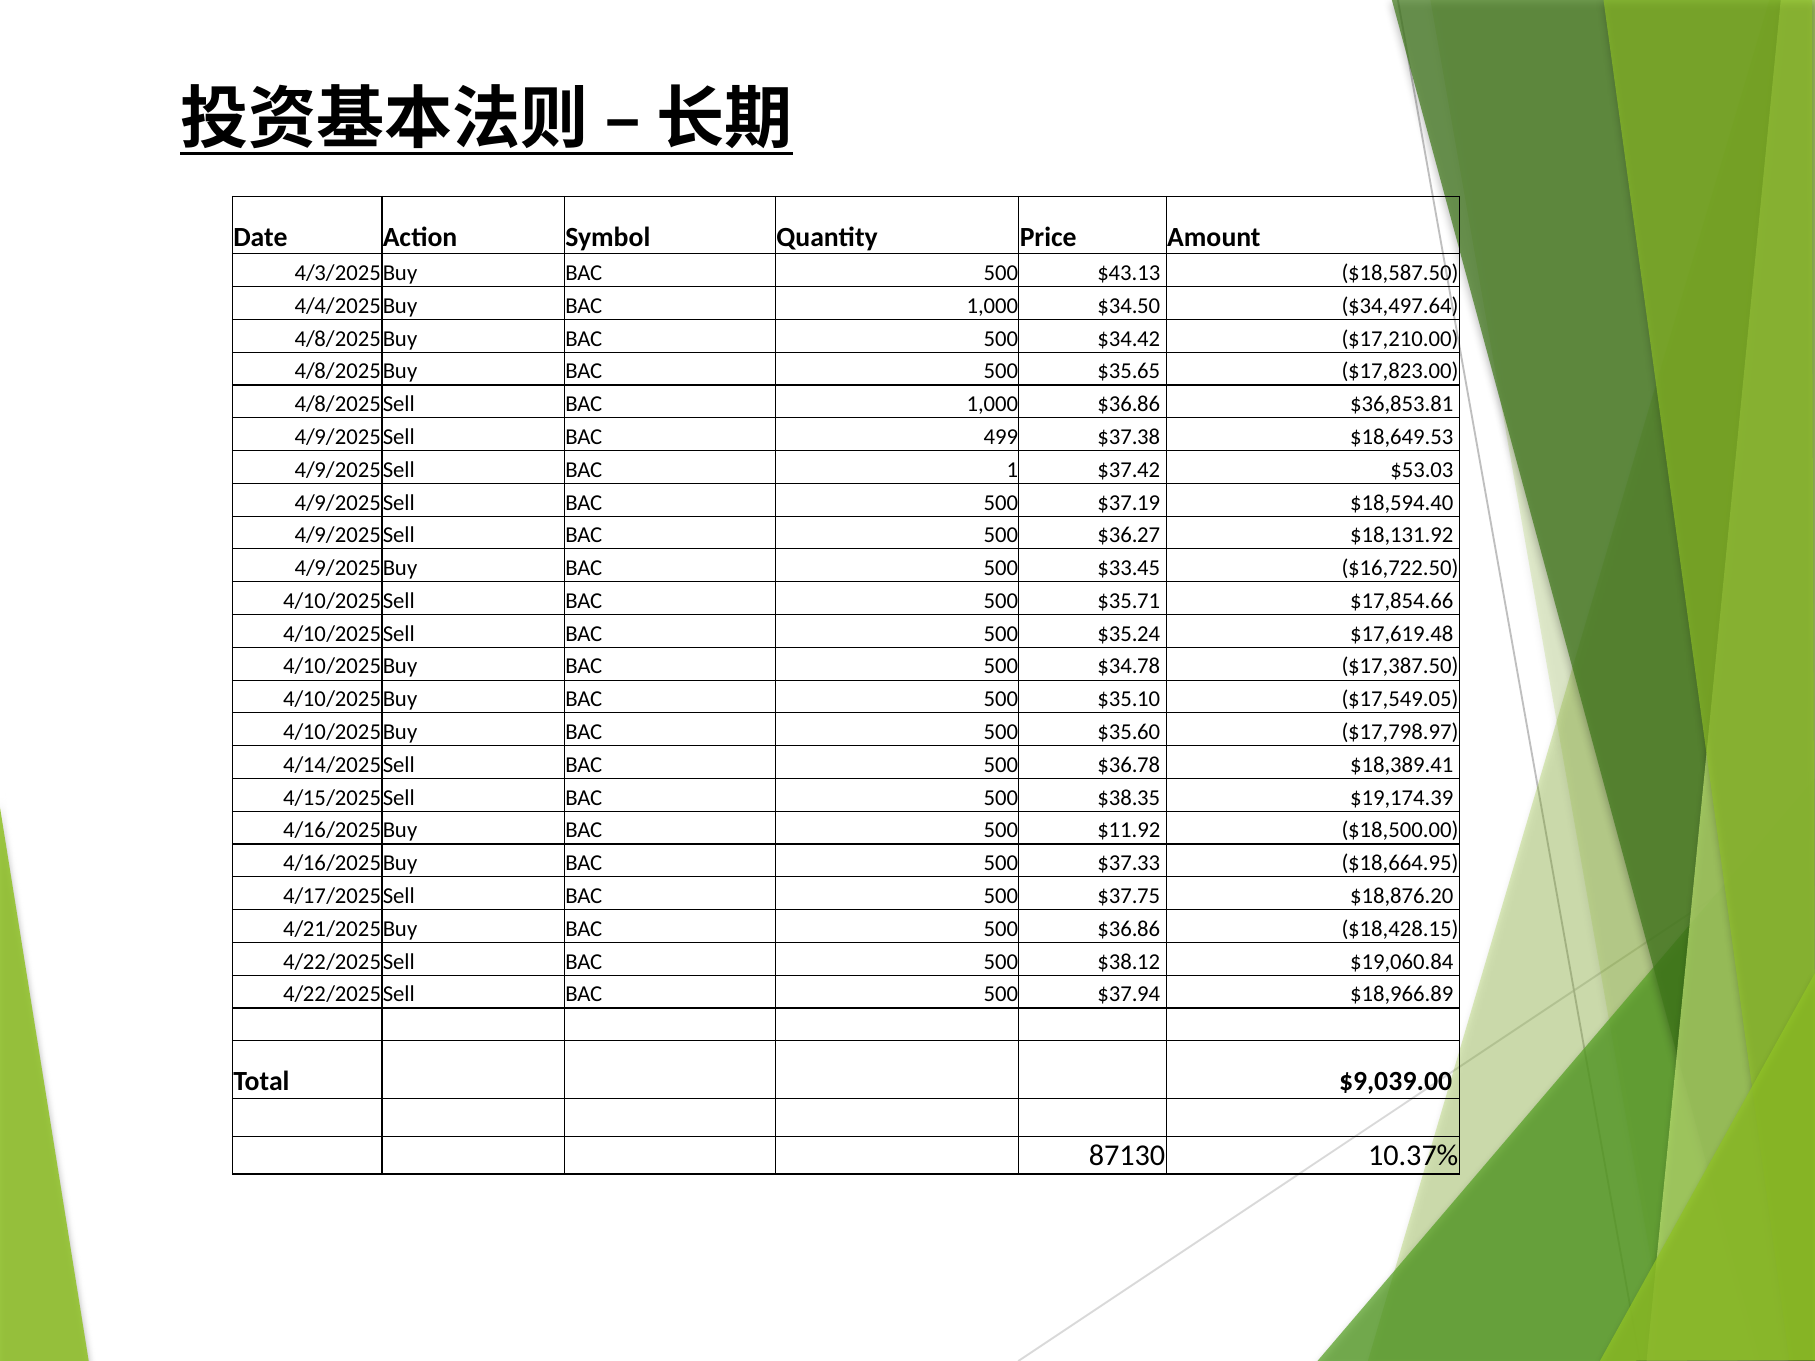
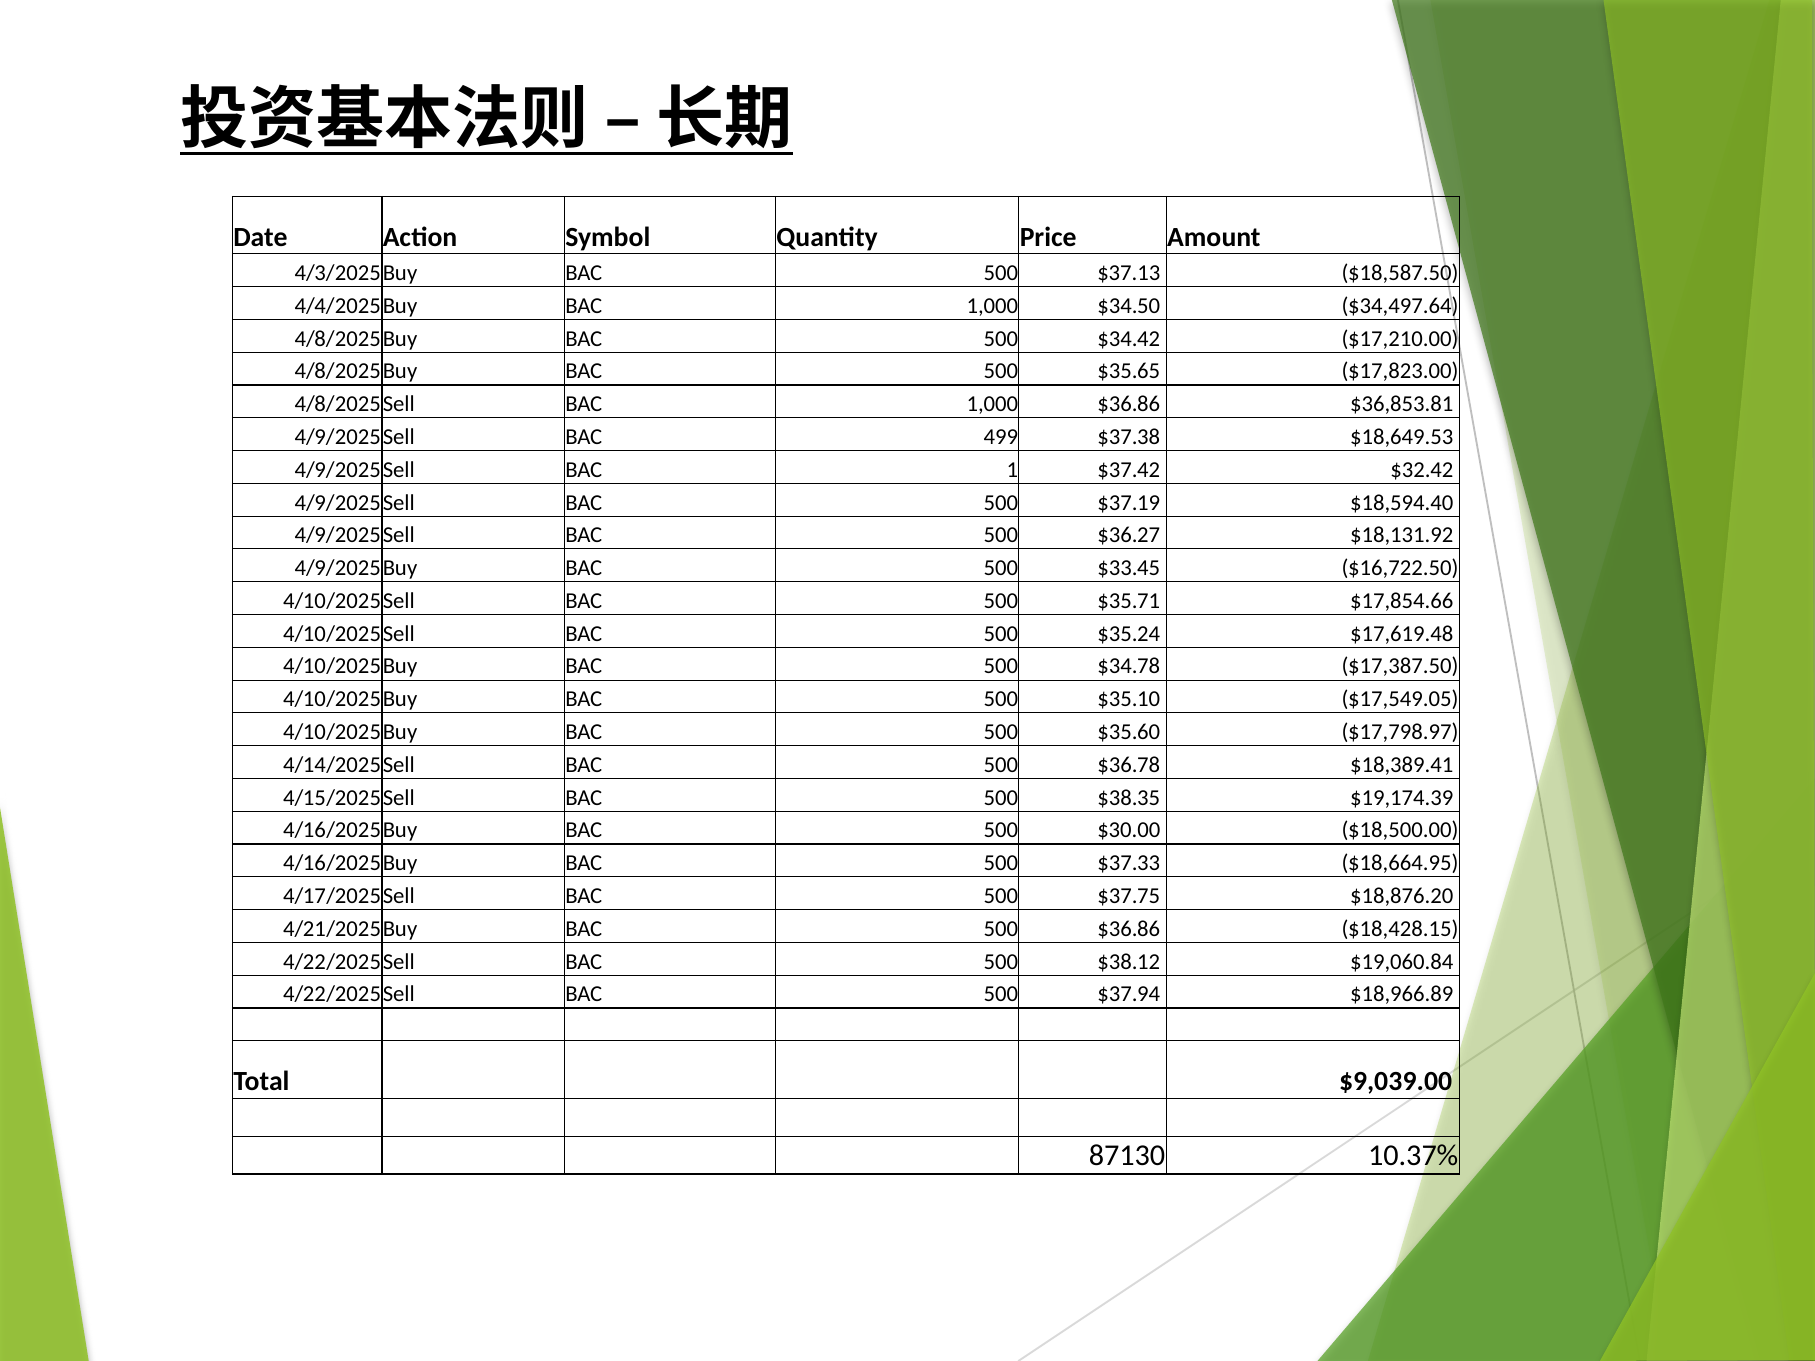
$43.13: $43.13 -> $37.13 (1129, 273)
$53.03: $53.03 -> $32.42 (1422, 470)
$11.92: $11.92 -> $30.00 (1129, 831)
